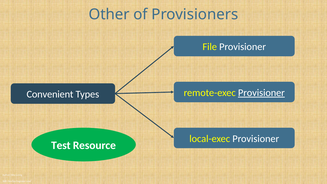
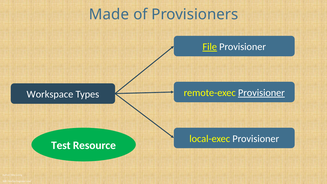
Other: Other -> Made (109, 14)
File underline: none -> present (210, 47)
Convenient: Convenient -> Workspace (50, 94)
